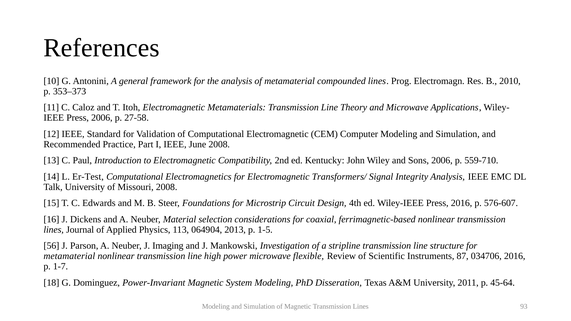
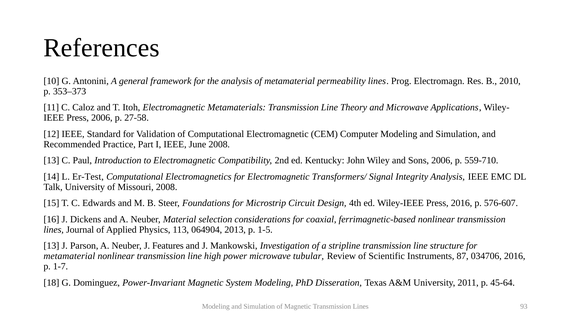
compounded: compounded -> permeability (341, 81)
56: 56 -> 13 (51, 246)
Imaging: Imaging -> Features (168, 246)
flexible: flexible -> tubular (309, 256)
